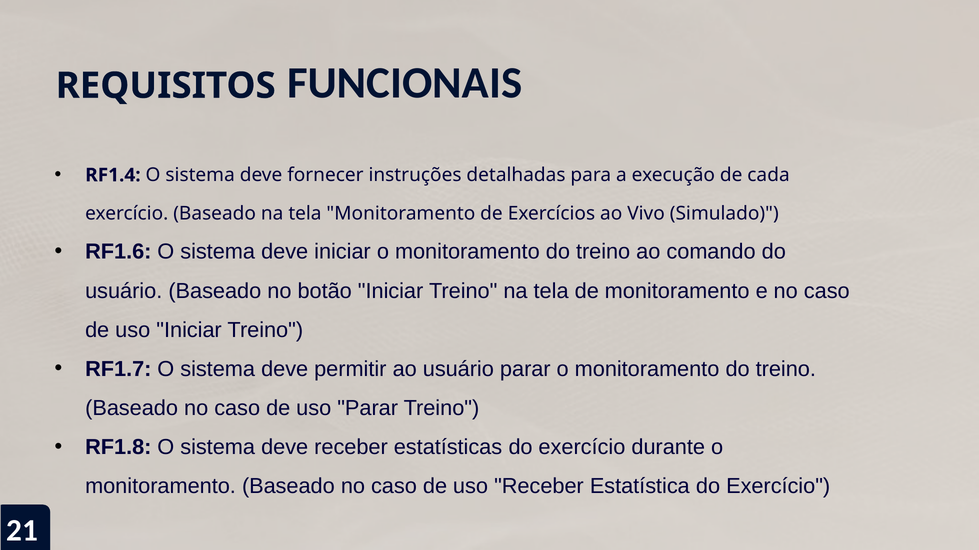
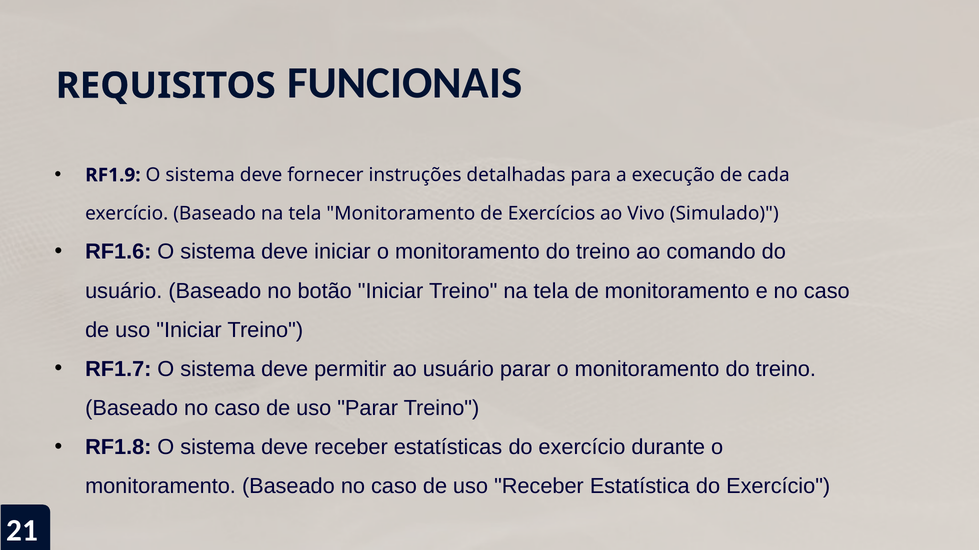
RF1.4: RF1.4 -> RF1.9 (113, 175)
